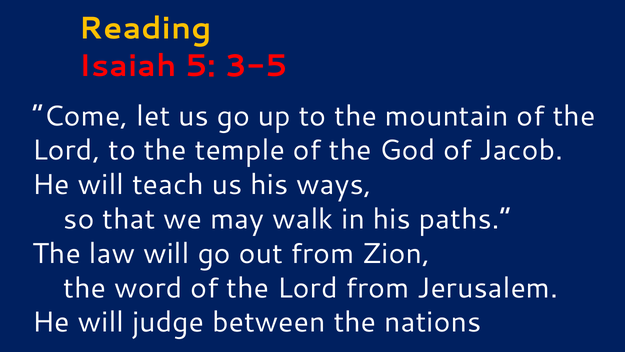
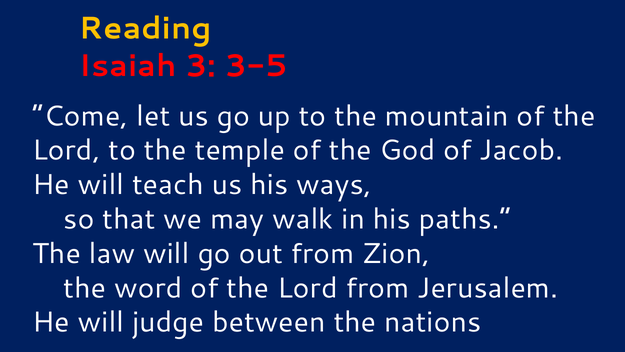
5: 5 -> 3 (201, 66)
